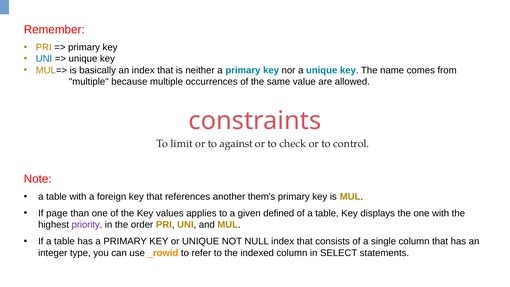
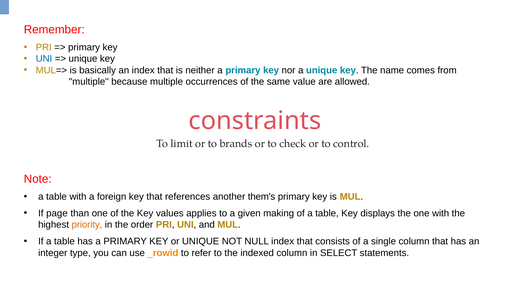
against: against -> brands (236, 143)
defined: defined -> making (279, 213)
priority colour: purple -> orange (87, 225)
